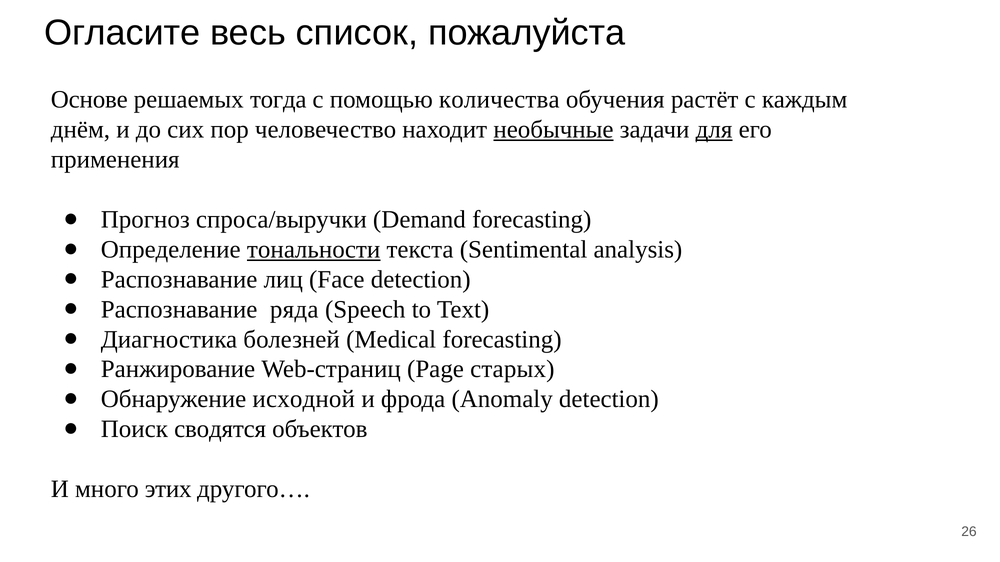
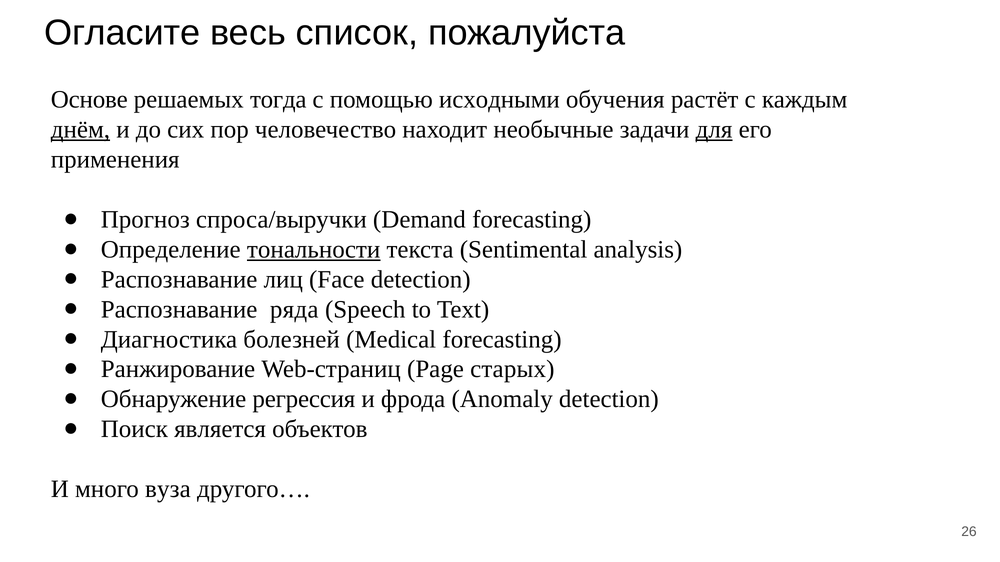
количества: количества -> исходными (499, 100)
днём underline: none -> present (80, 130)
необычные underline: present -> none (553, 130)
исходной: исходной -> регрессия (304, 400)
сводятся: сводятся -> является (220, 430)
этих: этих -> вуза (168, 490)
